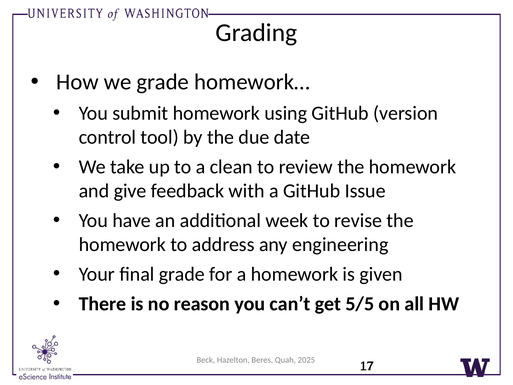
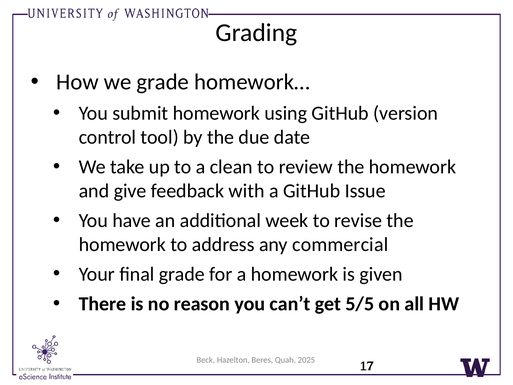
engineering: engineering -> commercial (340, 244)
